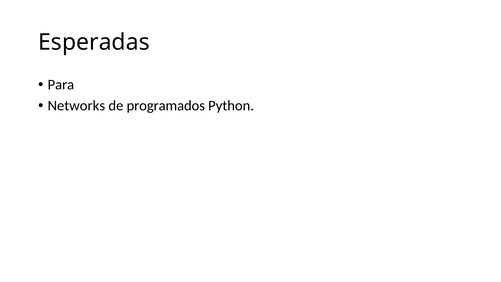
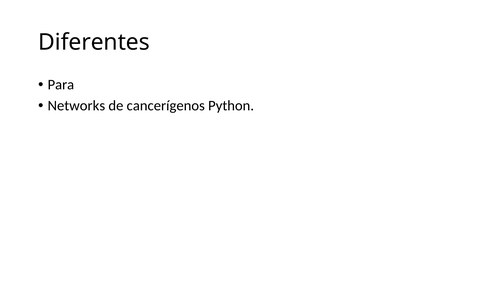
Esperadas: Esperadas -> Diferentes (94, 42)
programados: programados -> cancerígenos (166, 106)
